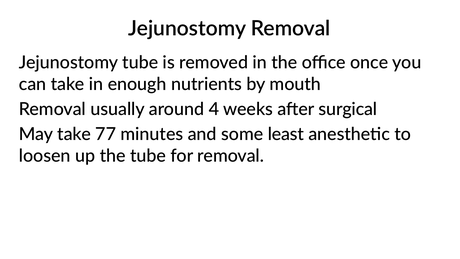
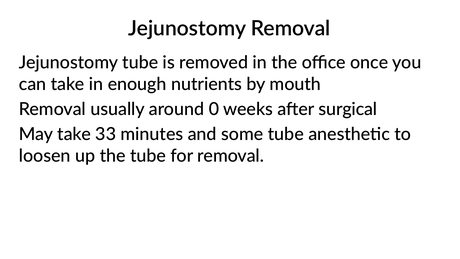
4: 4 -> 0 (214, 109)
77: 77 -> 33 (106, 134)
some least: least -> tube (286, 134)
